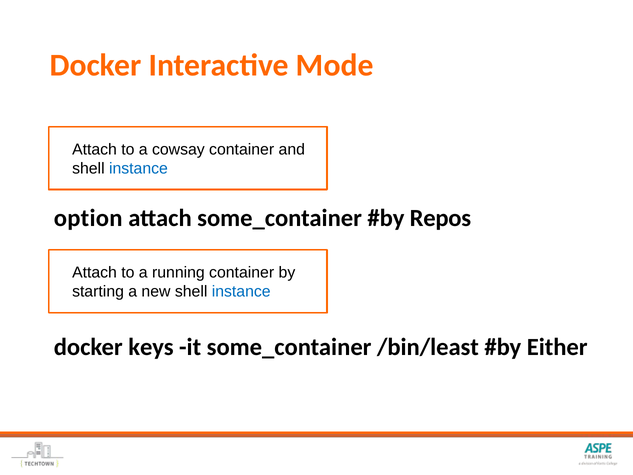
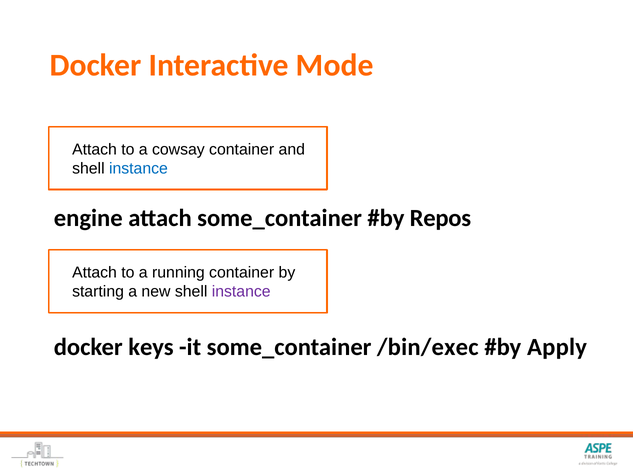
option: option -> engine (88, 218)
instance colour: blue -> purple (241, 291)
/bin/least: /bin/least -> /bin/exec (428, 347)
Either: Either -> Apply (557, 347)
